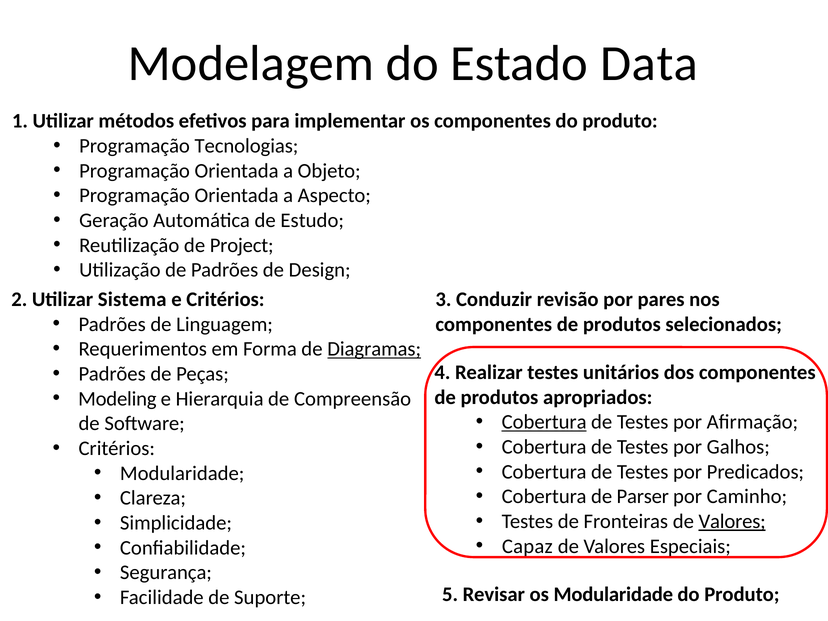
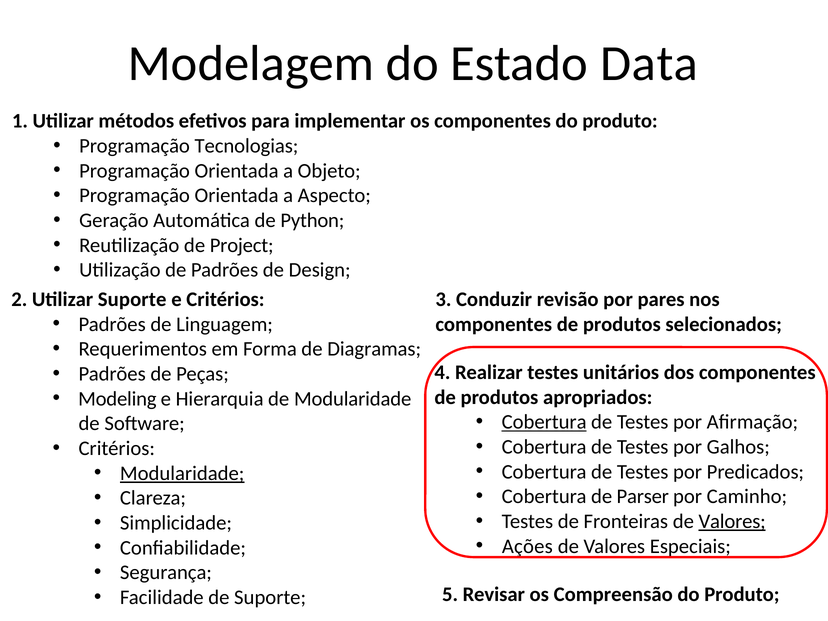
Estudo: Estudo -> Python (312, 220)
Utilizar Sistema: Sistema -> Suporte (132, 299)
Diagramas underline: present -> none (374, 349)
de Compreensão: Compreensão -> Modularidade (353, 399)
Modularidade underline: none -> present (182, 473)
Capaz: Capaz -> Ações (527, 546)
os Modularidade: Modularidade -> Compreensão (613, 594)
